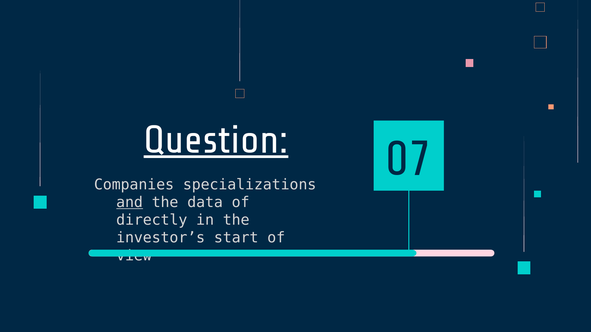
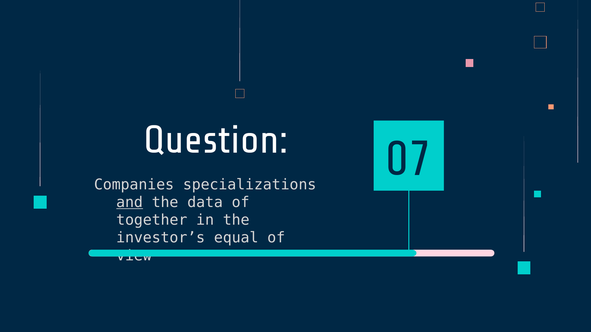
Question underline: present -> none (216, 140)
directly: directly -> together (152, 220)
start: start -> equal (236, 238)
